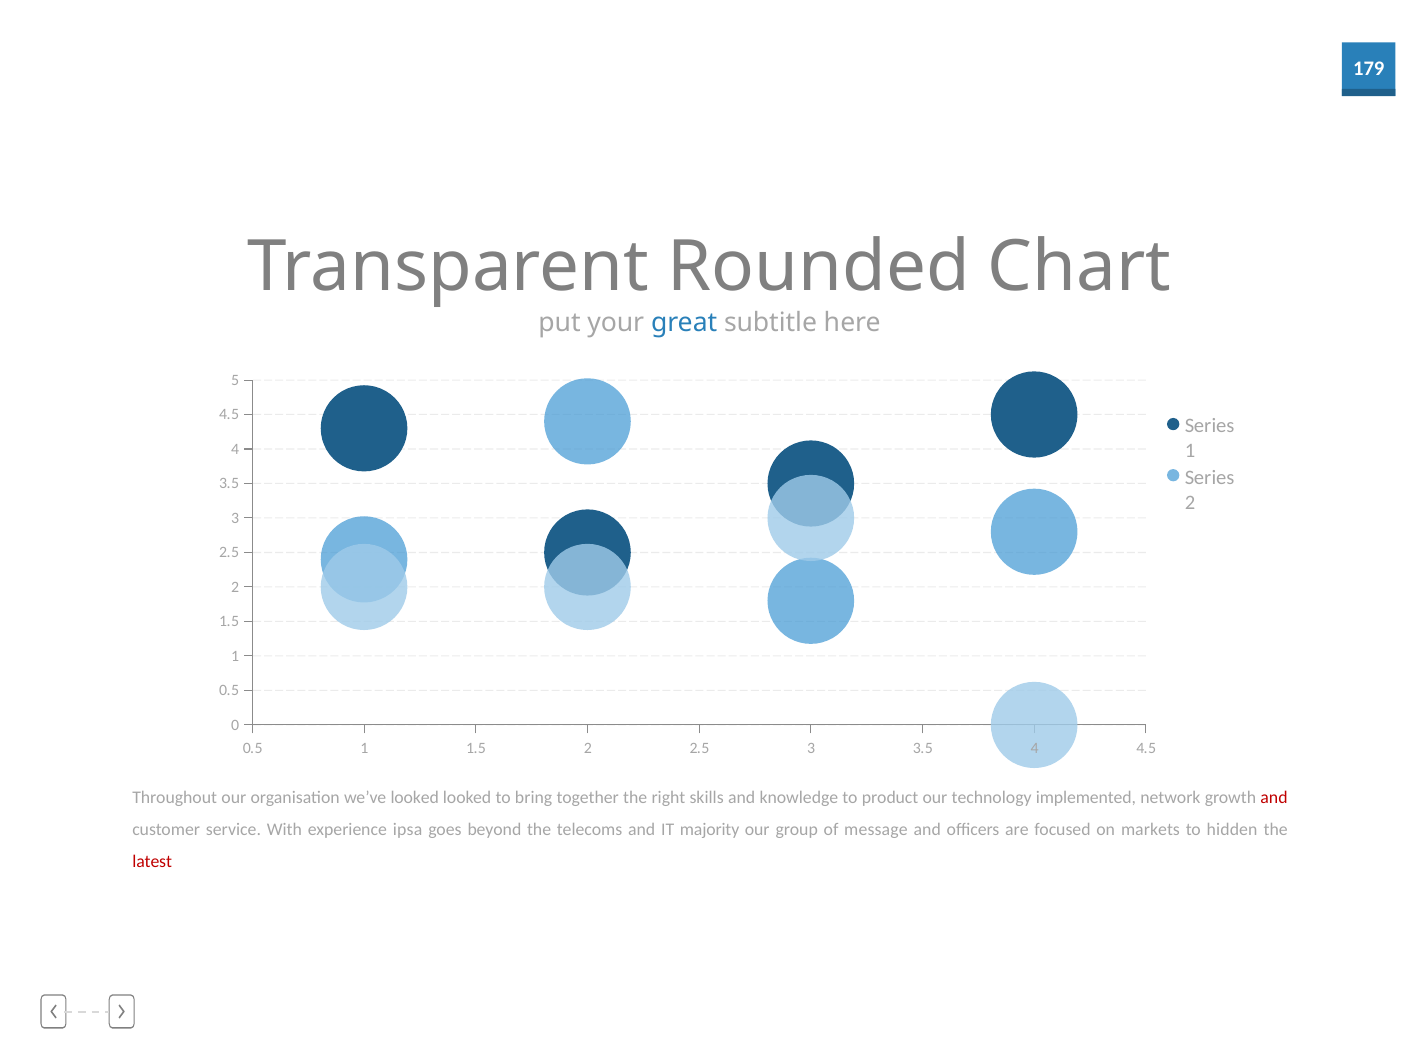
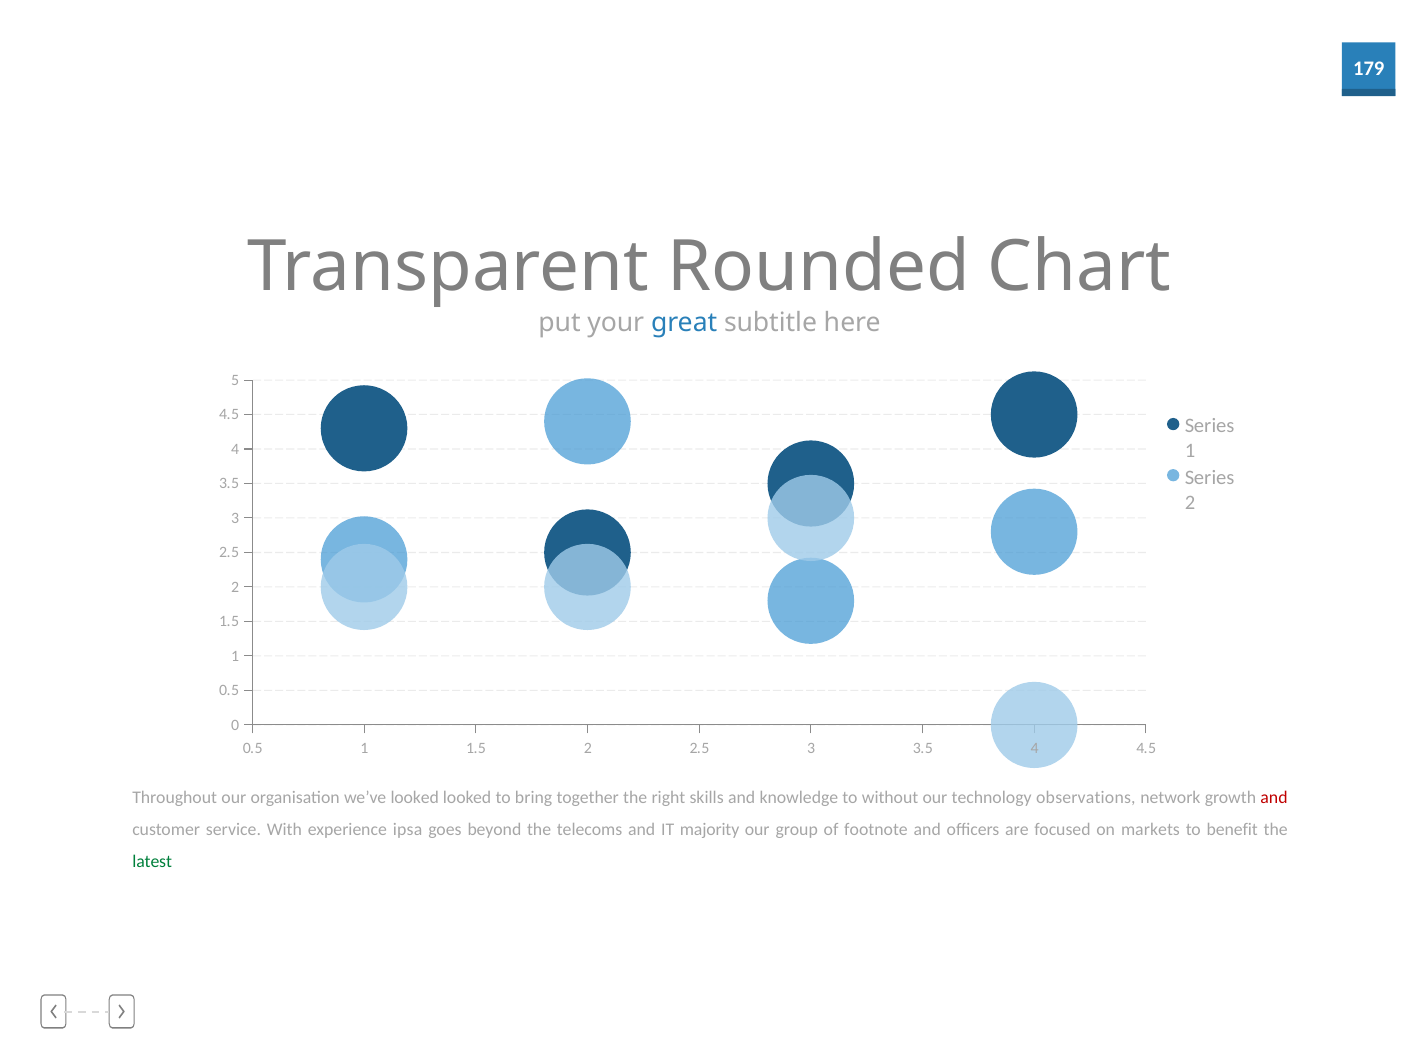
product: product -> without (890, 798)
implemented: implemented -> observations (1086, 798)
message: message -> footnote (876, 830)
hidden: hidden -> benefit (1232, 830)
latest colour: red -> green (152, 862)
